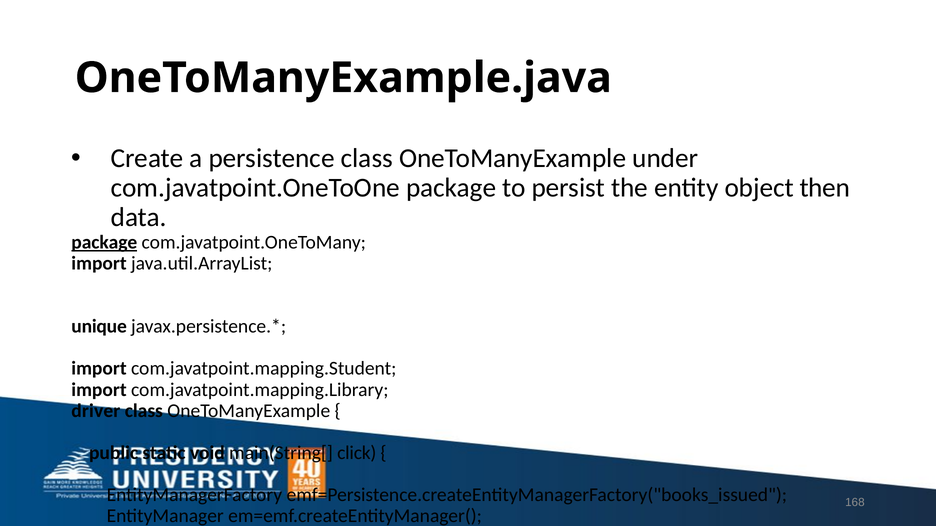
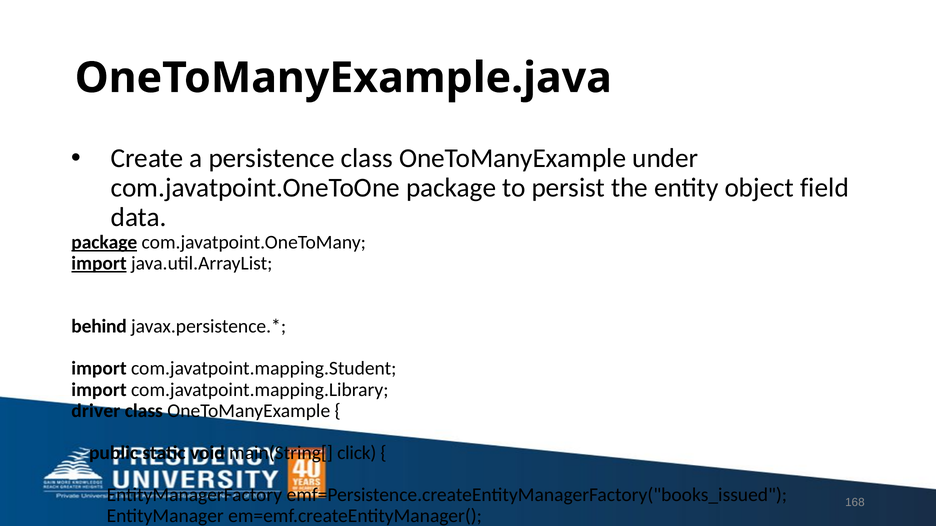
then: then -> field (825, 188)
import underline: none -> present (99, 264)
unique: unique -> behind (99, 327)
